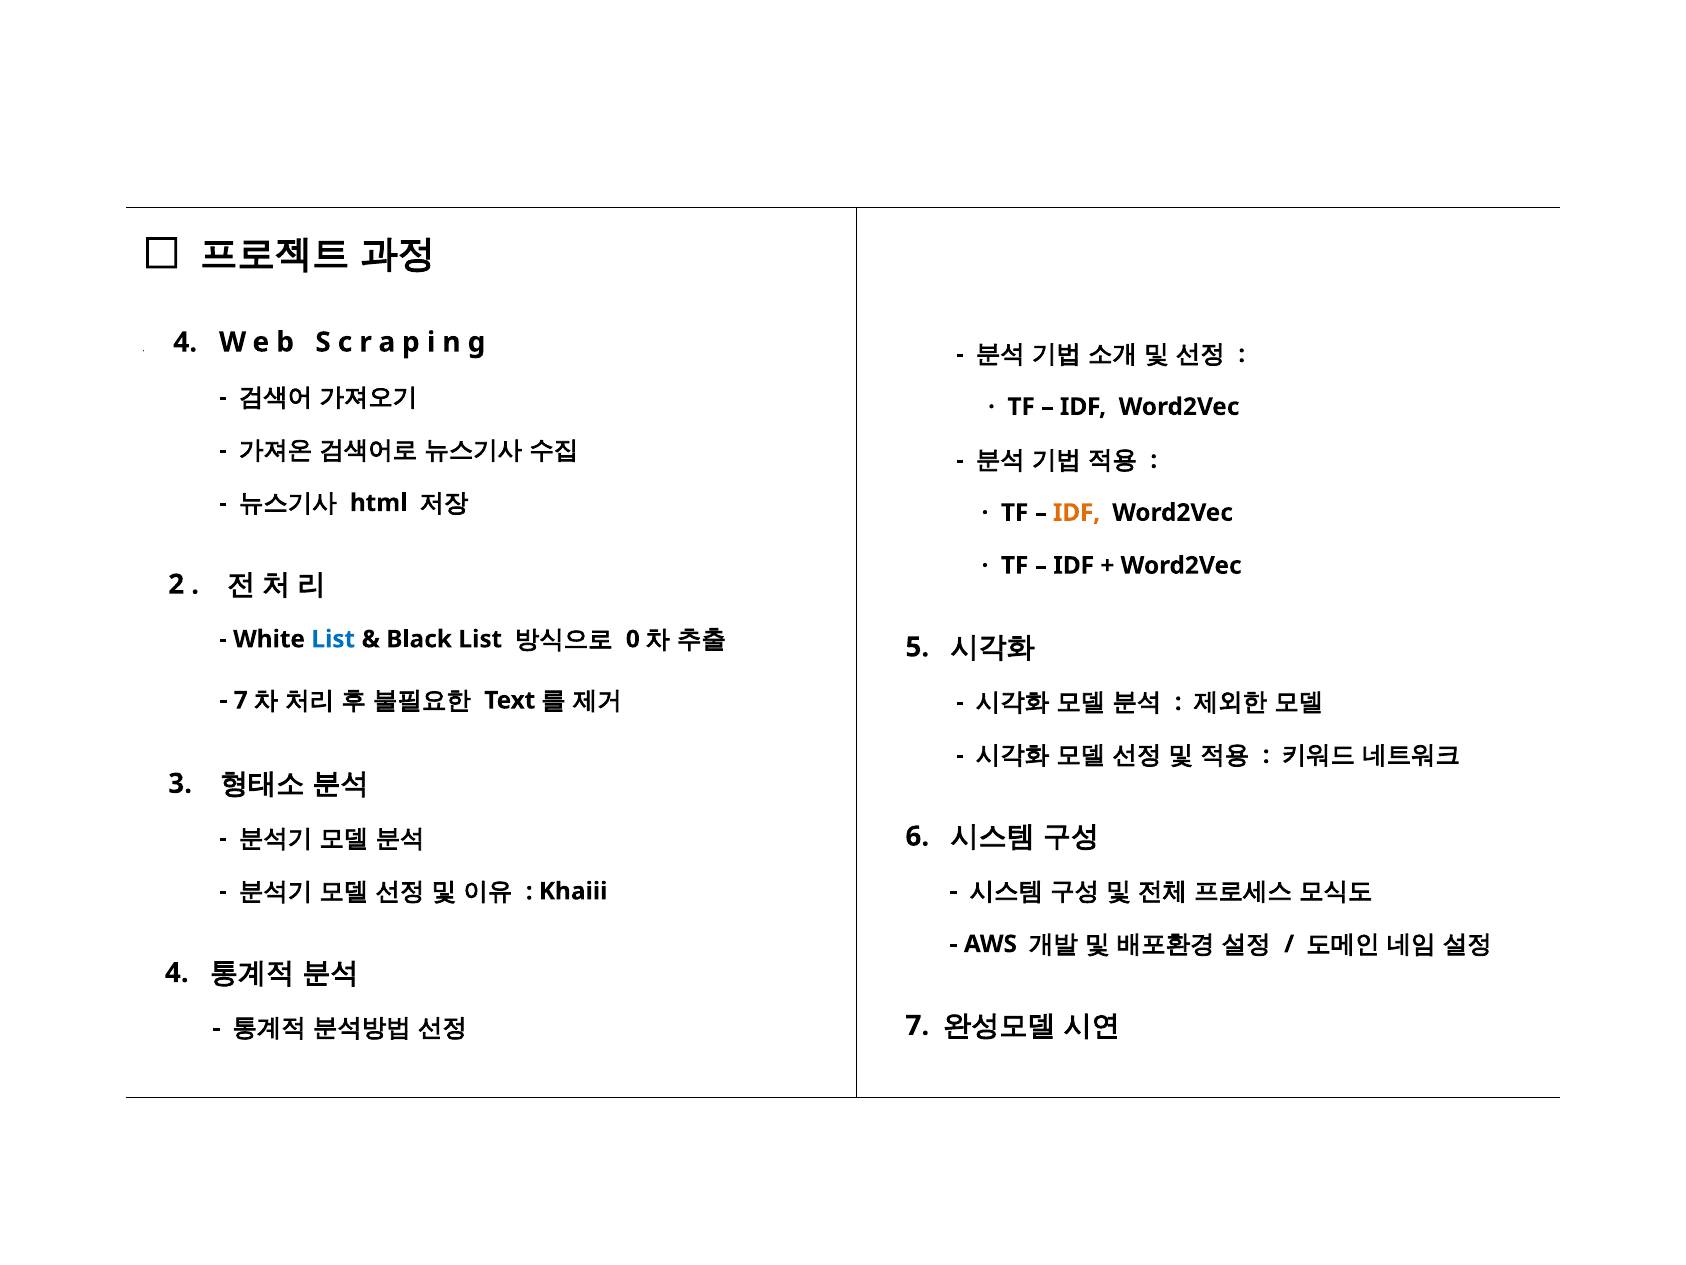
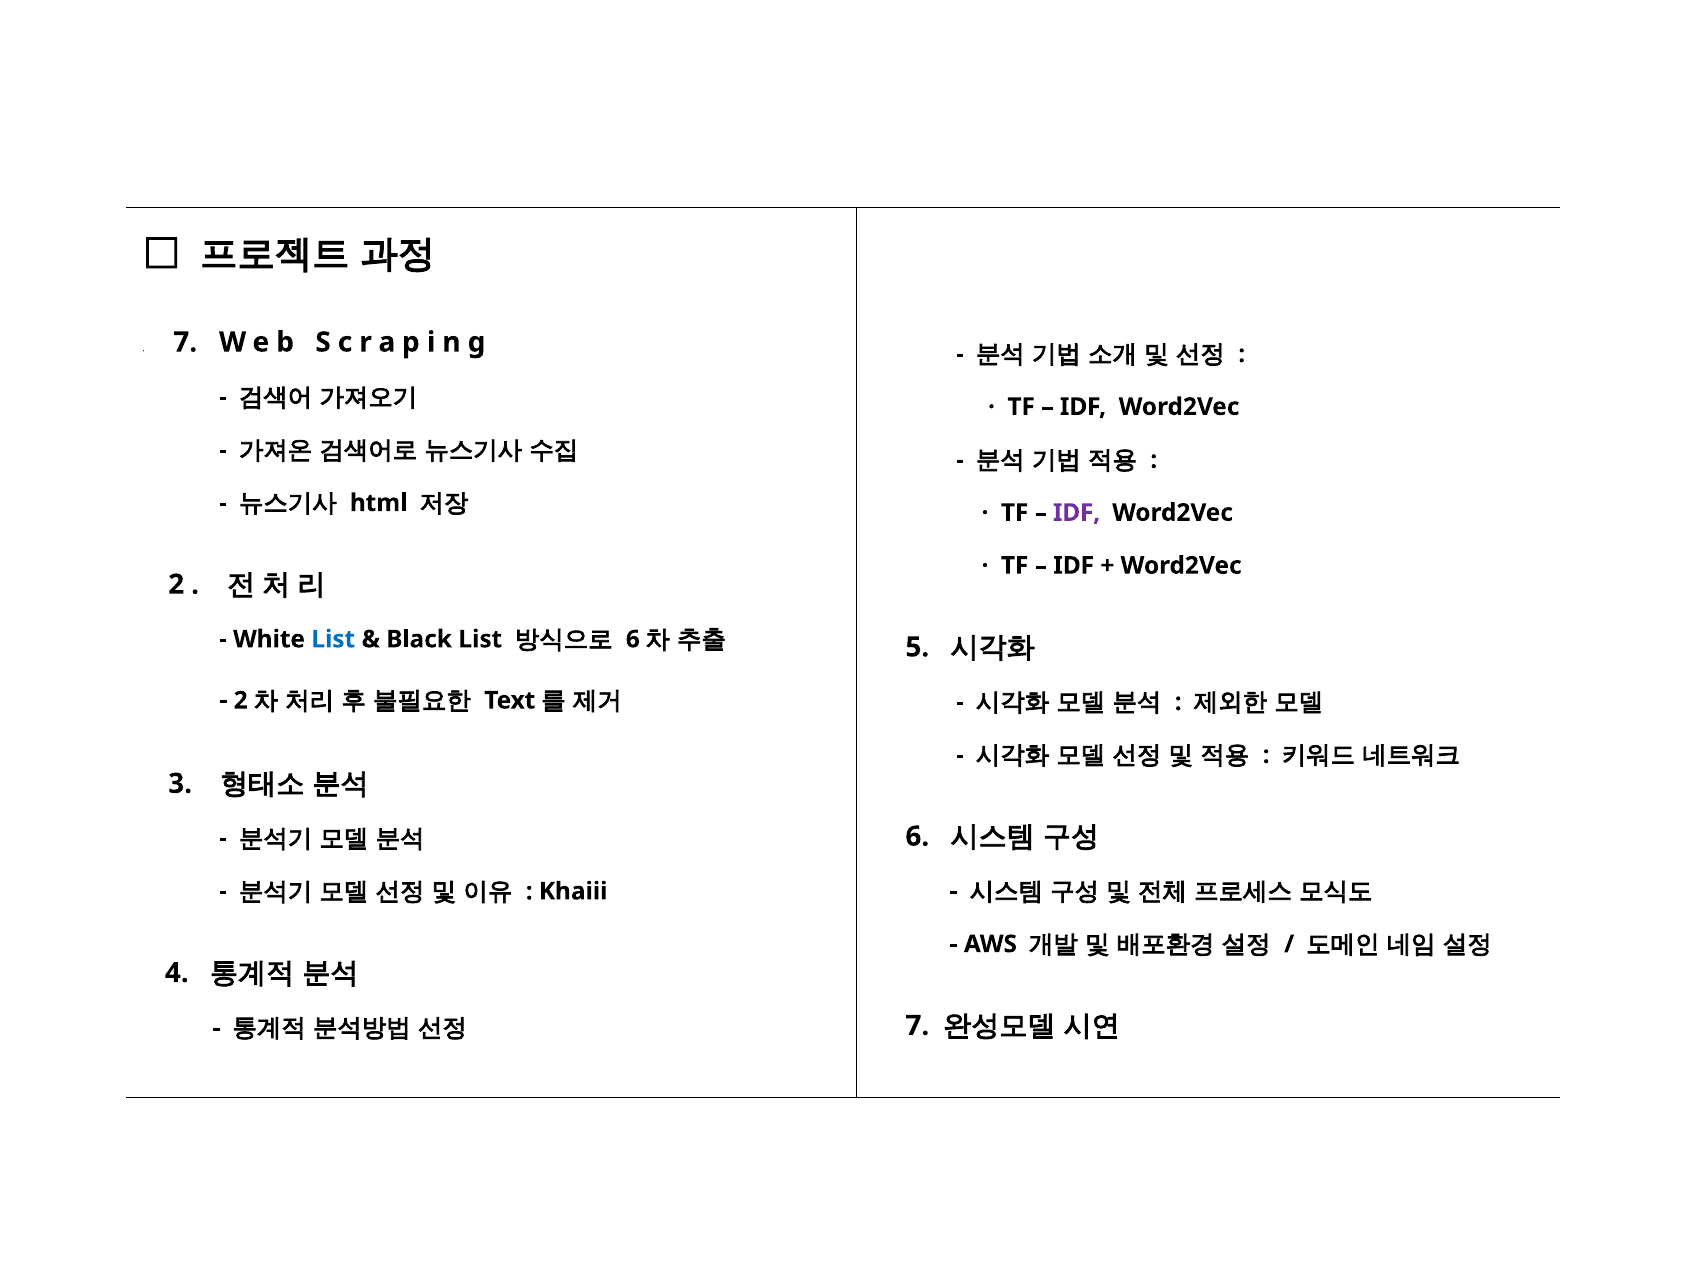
1 4: 4 -> 7 (185, 342)
IDF colour: orange -> purple (1077, 512)
0: 0 -> 6 (633, 639)
7: 7 -> 2 (241, 700)
